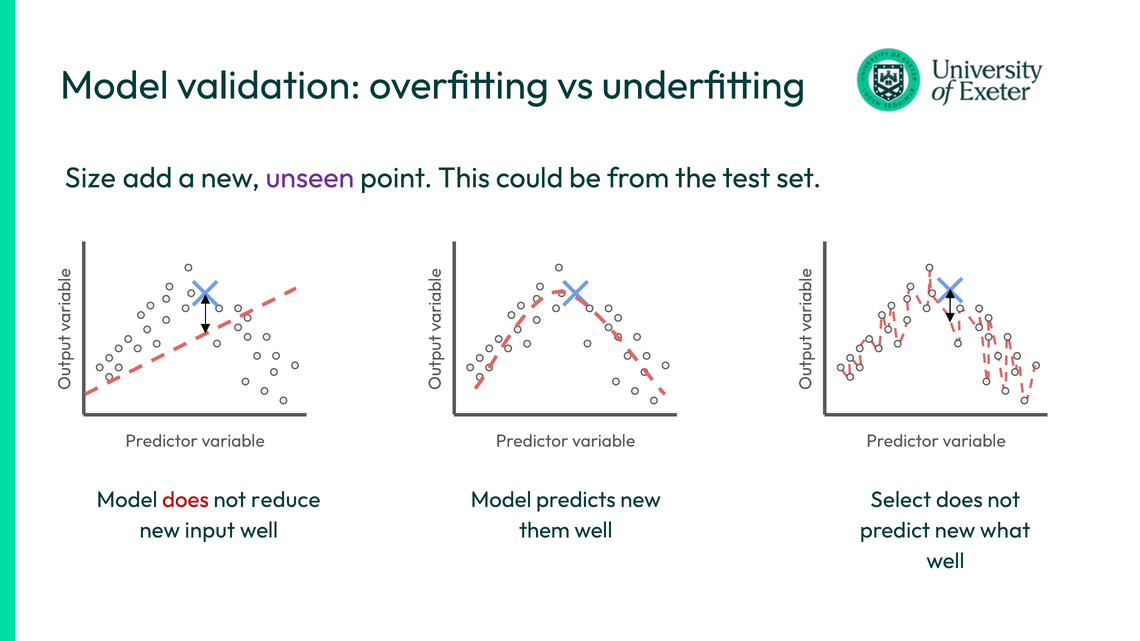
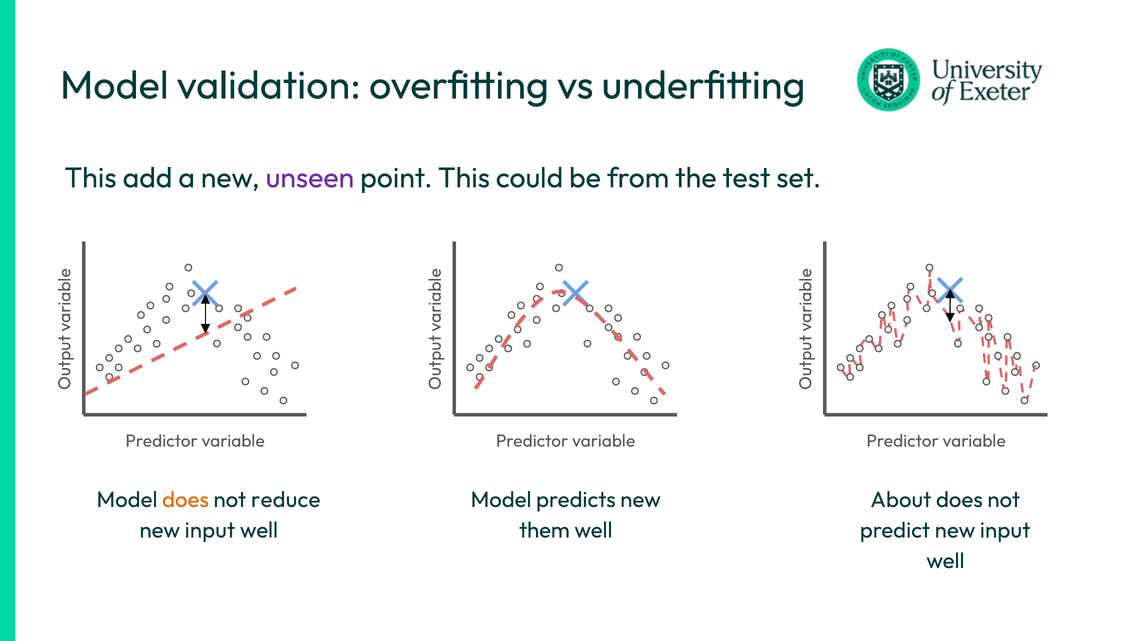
Size: Size -> This (90, 178)
does colour: red -> orange (185, 500)
Select: Select -> About (901, 500)
predict new what: what -> input (1005, 531)
